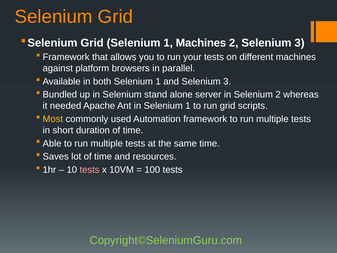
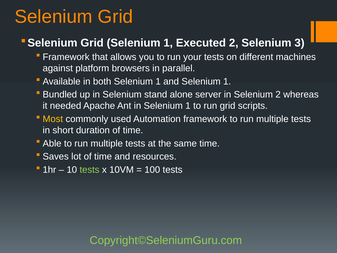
1 Machines: Machines -> Executed (201, 43)
and Selenium 3: 3 -> 1 (227, 81)
tests colour: pink -> light green (90, 170)
